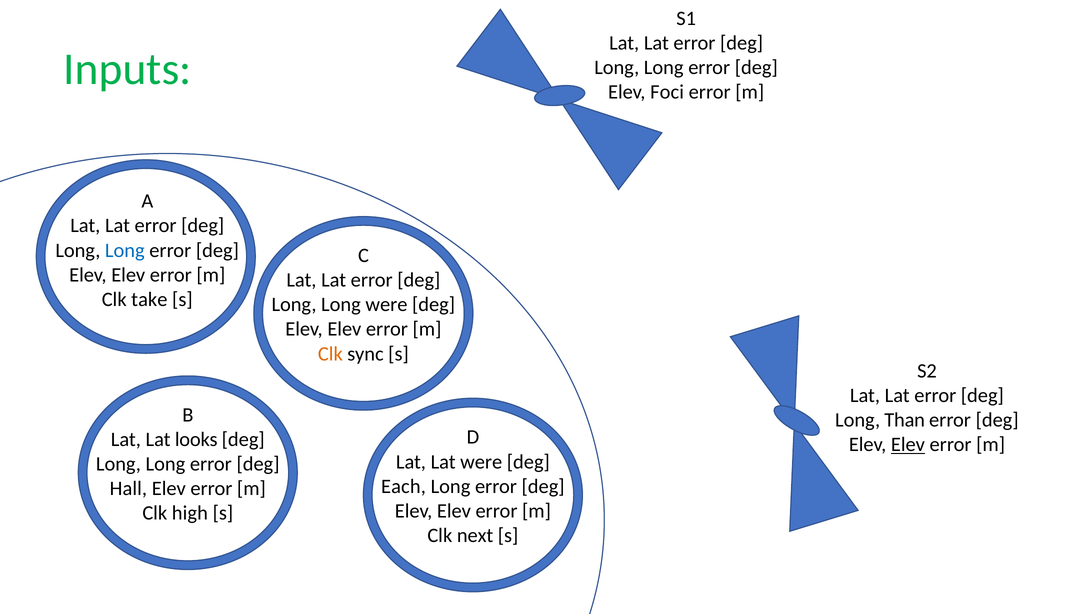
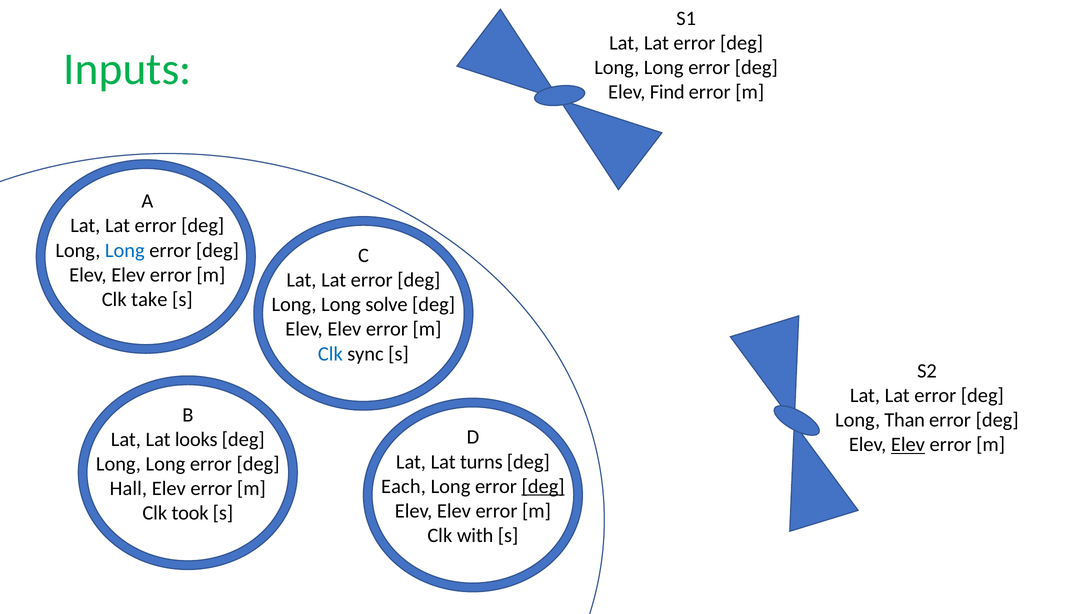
Foci: Foci -> Find (667, 92)
Long were: were -> solve (387, 305)
Clk colour: orange -> blue (330, 354)
Lat were: were -> turns (481, 462)
deg underline: none -> present (543, 486)
high: high -> took (190, 513)
next: next -> with (475, 535)
